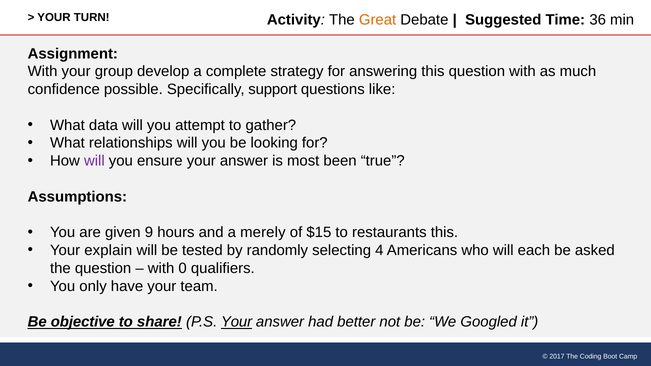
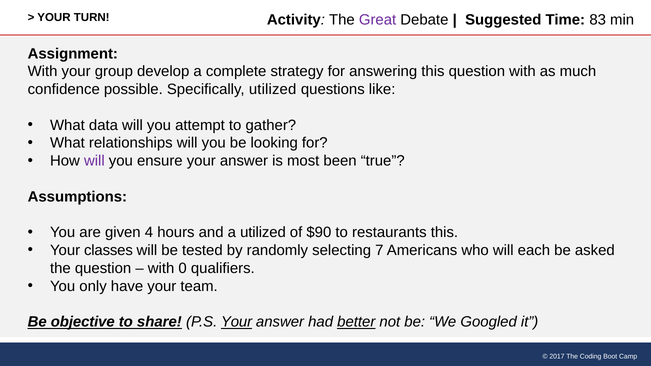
Great colour: orange -> purple (378, 20)
36: 36 -> 83 (598, 20)
Specifically support: support -> utilized (273, 89)
9: 9 -> 4 (149, 233)
a merely: merely -> utilized (263, 233)
$15: $15 -> $90 (319, 233)
explain: explain -> classes (108, 251)
4: 4 -> 7 (379, 251)
better underline: none -> present (356, 322)
